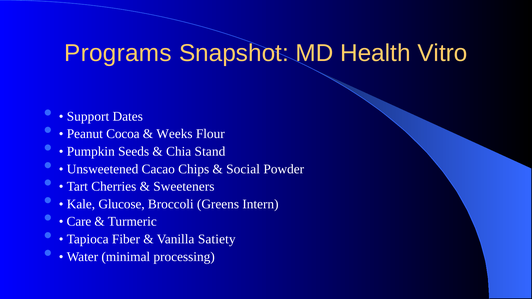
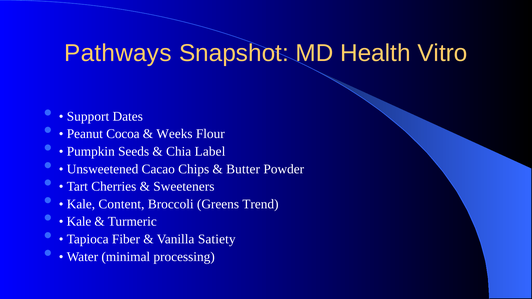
Programs: Programs -> Pathways (118, 53)
Stand: Stand -> Label (210, 152)
Social: Social -> Butter (243, 169)
Glucose: Glucose -> Content (121, 204)
Intern: Intern -> Trend (260, 204)
Care: Care -> Kale (79, 222)
